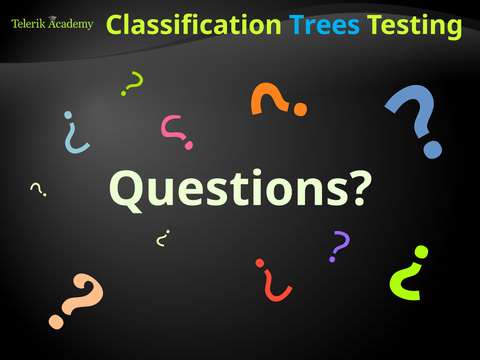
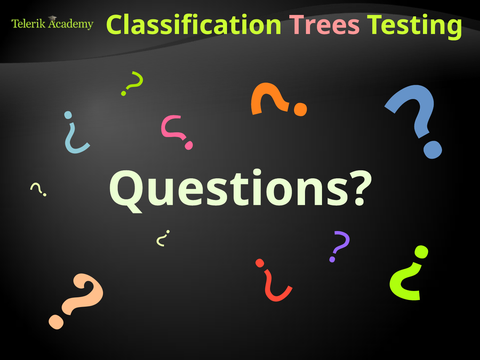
Trees colour: light blue -> pink (325, 25)
